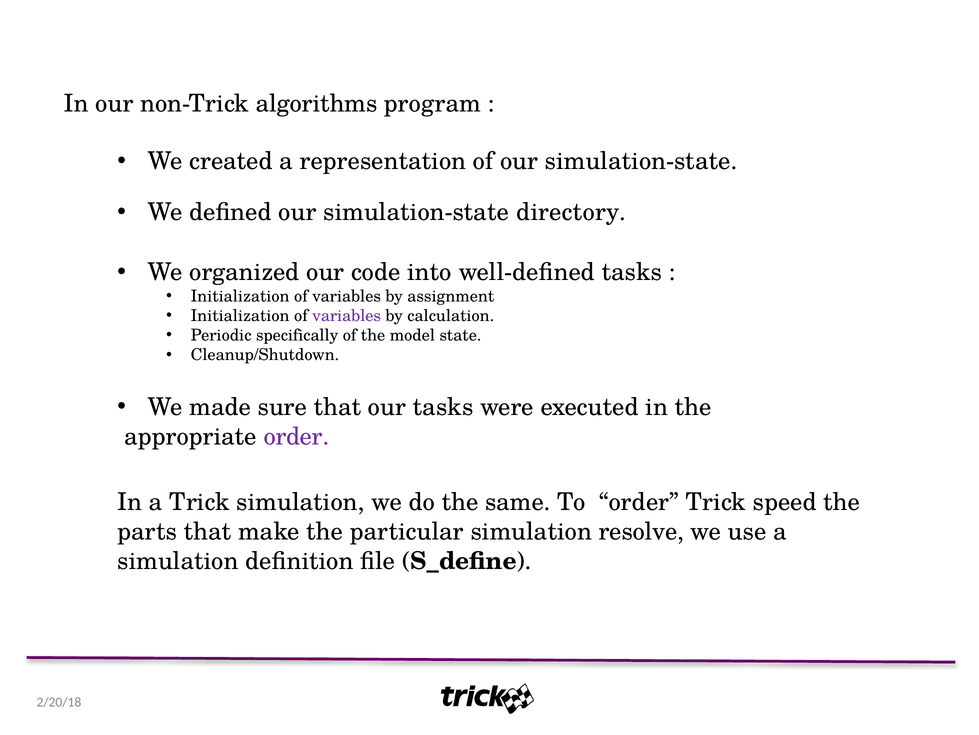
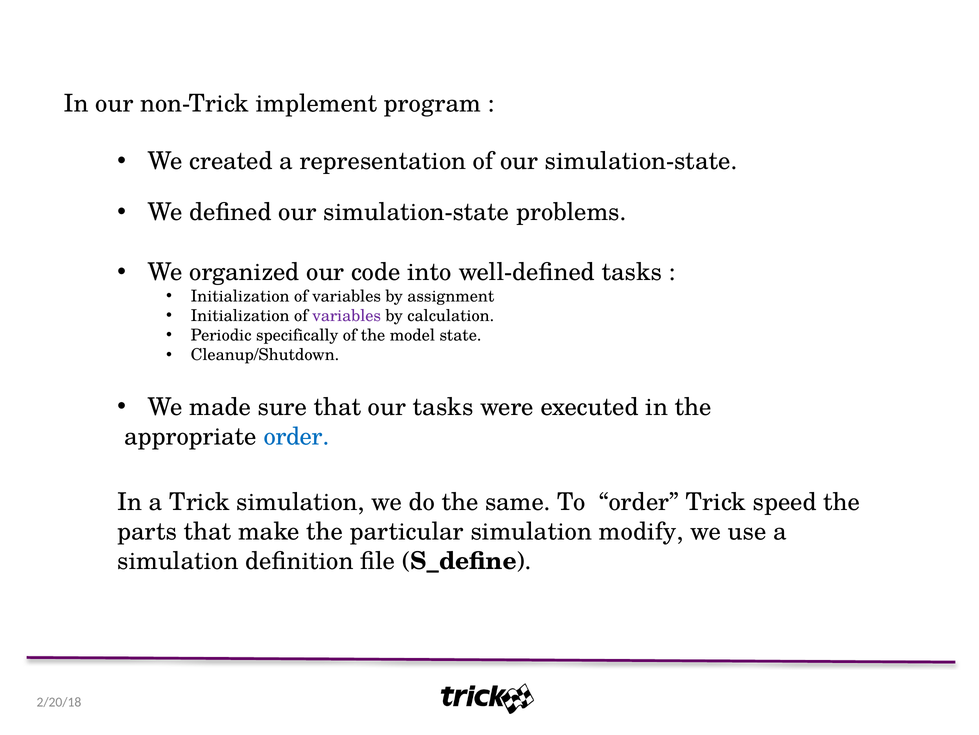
algorithms: algorithms -> implement (317, 104)
directory: directory -> problems (571, 212)
order colour: purple -> blue (296, 436)
resolve: resolve -> modify (641, 531)
